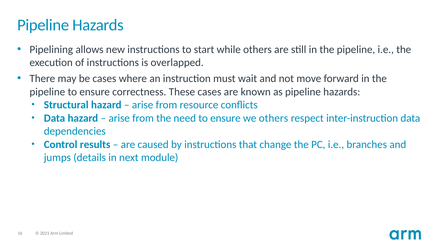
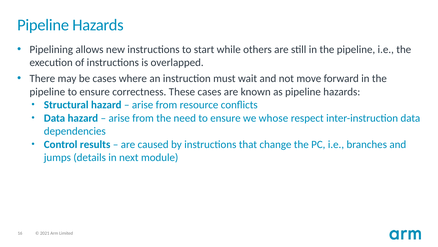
we others: others -> whose (273, 118)
